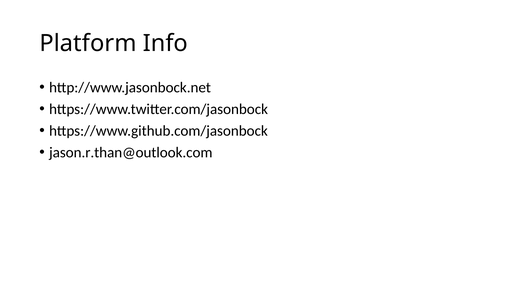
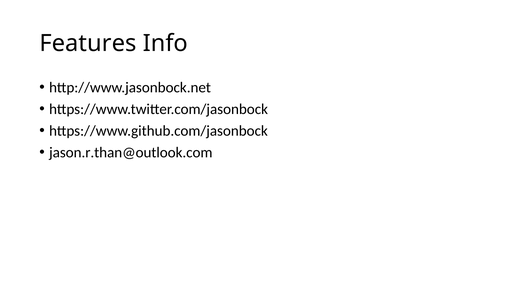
Platform: Platform -> Features (88, 43)
